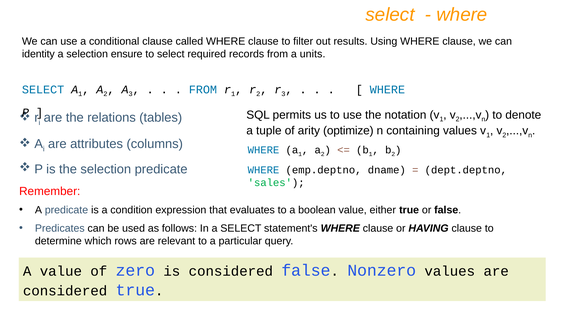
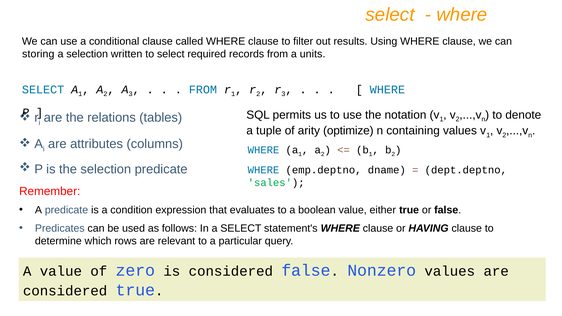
identity: identity -> storing (38, 54)
ensure: ensure -> written (127, 54)
